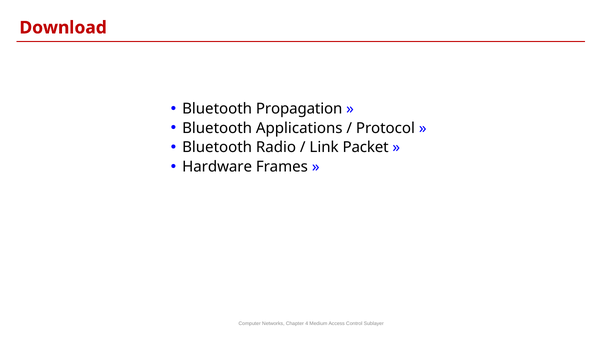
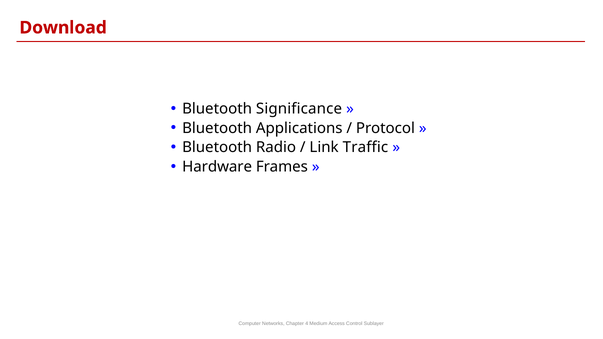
Propagation: Propagation -> Significance (299, 109)
Packet: Packet -> Traffic (365, 148)
